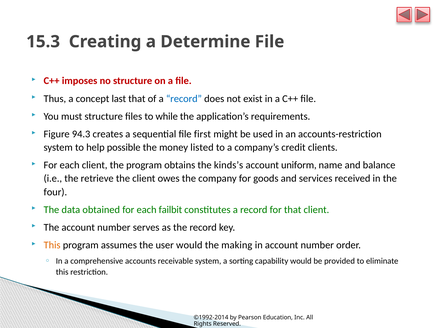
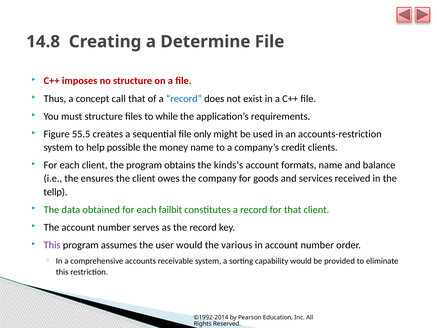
15.3: 15.3 -> 14.8 (43, 42)
last: last -> call (119, 99)
94.3: 94.3 -> 55.5 (81, 134)
first: first -> only (203, 134)
money listed: listed -> name (202, 147)
uniform: uniform -> formats (299, 165)
retrieve: retrieve -> ensures (97, 178)
four: four -> tellp (55, 192)
This colour: orange -> purple (52, 245)
making: making -> various (237, 245)
